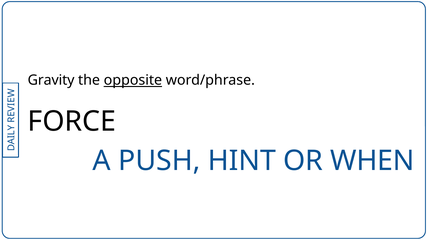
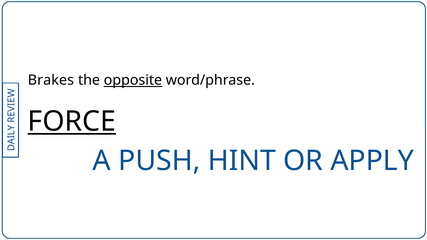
Gravity: Gravity -> Brakes (51, 80)
FORCE underline: none -> present (72, 122)
WHEN: WHEN -> APPLY (372, 161)
